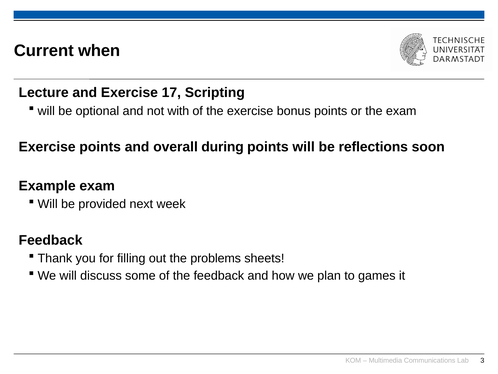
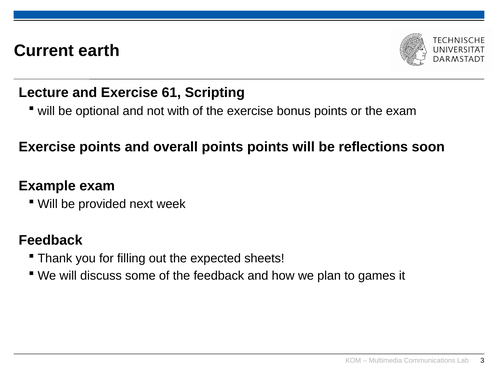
when: when -> earth (99, 51)
17: 17 -> 61 (171, 93)
overall during: during -> points (222, 147)
problems: problems -> expected (216, 258)
